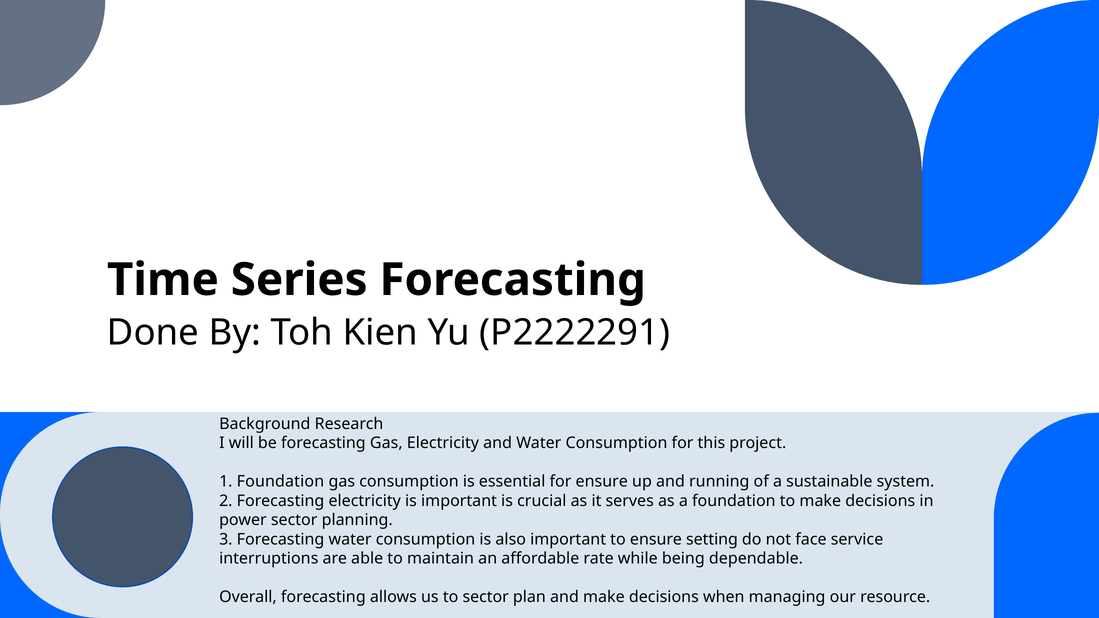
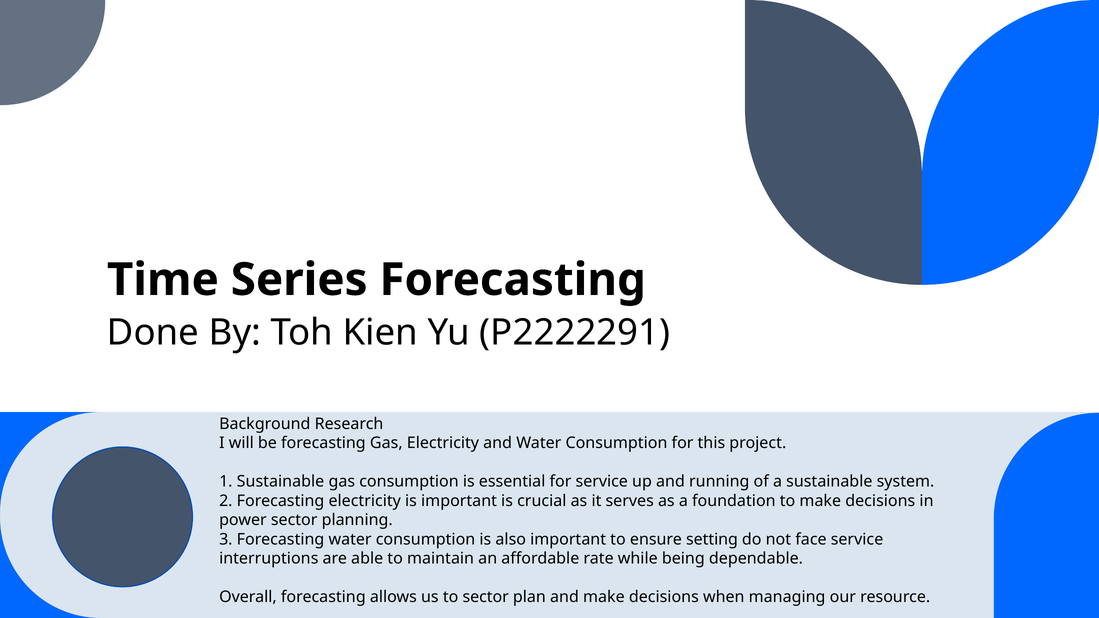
1 Foundation: Foundation -> Sustainable (281, 482)
for ensure: ensure -> service (602, 482)
